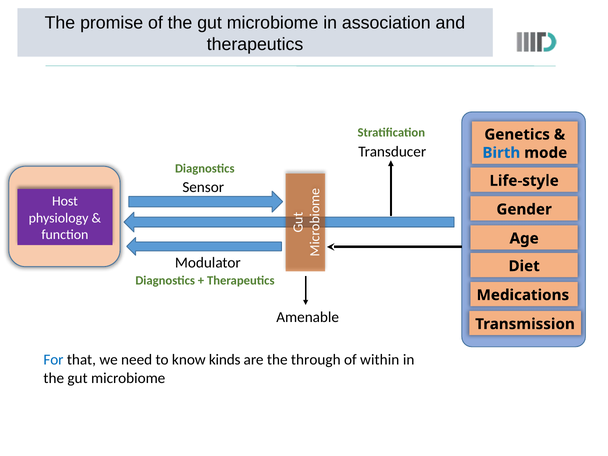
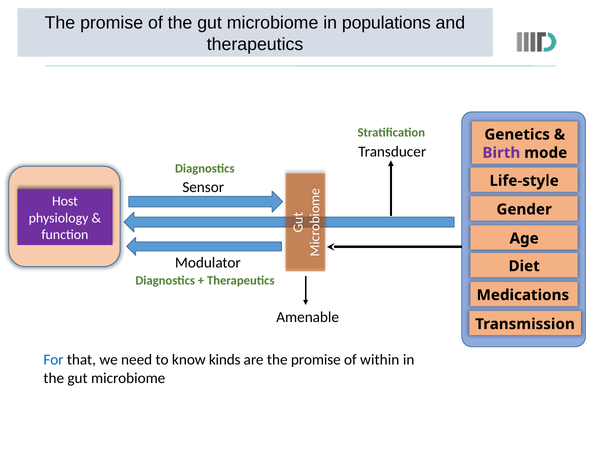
association: association -> populations (386, 23)
Birth colour: blue -> purple (501, 153)
are the through: through -> promise (316, 360)
